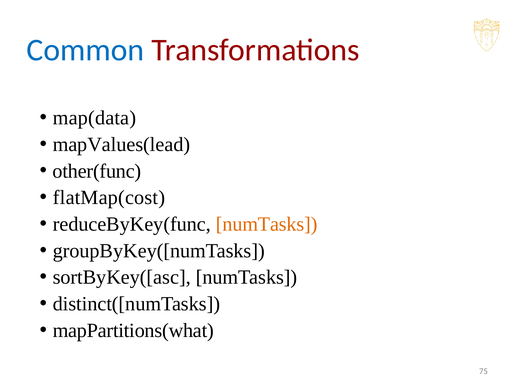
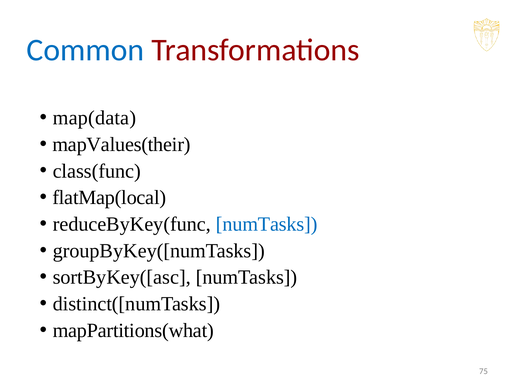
mapValues(lead: mapValues(lead -> mapValues(their (122, 145)
other(func: other(func -> class(func (97, 171)
flatMap(cost: flatMap(cost -> flatMap(local (109, 198)
numTasks colour: orange -> blue (267, 224)
